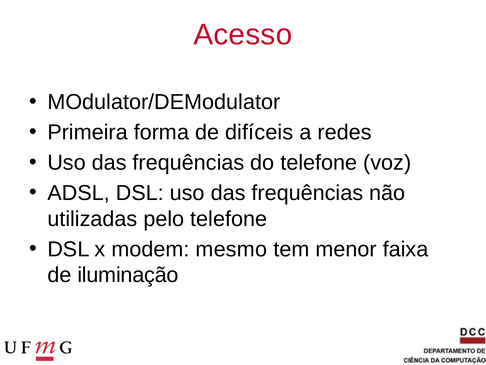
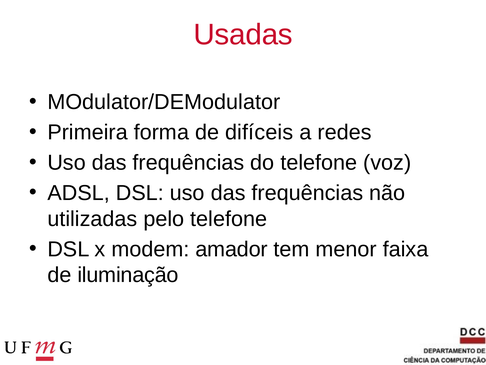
Acesso: Acesso -> Usadas (243, 35)
mesmo: mesmo -> amador (232, 249)
